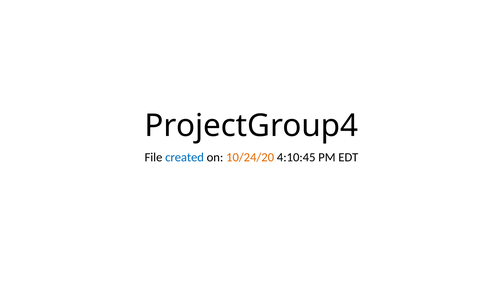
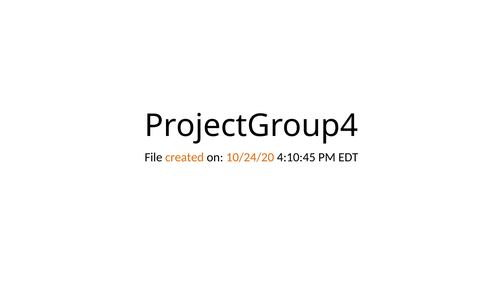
created colour: blue -> orange (185, 157)
